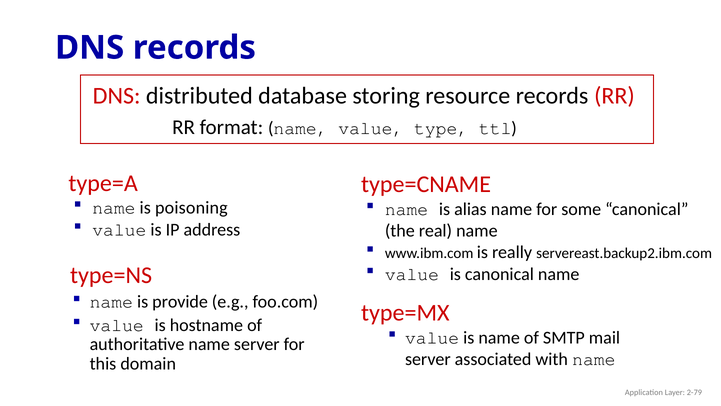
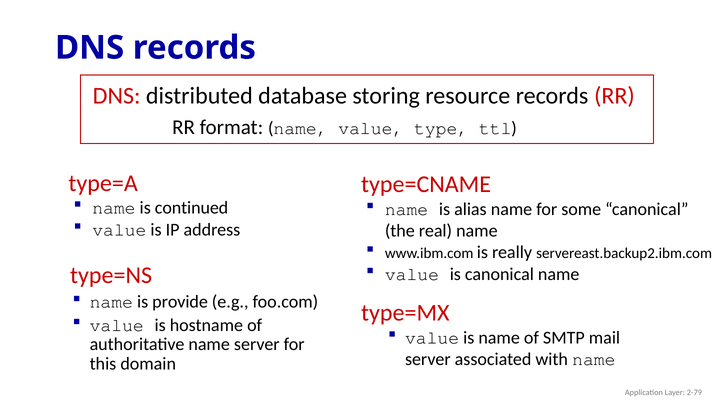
poisoning: poisoning -> continued (192, 208)
